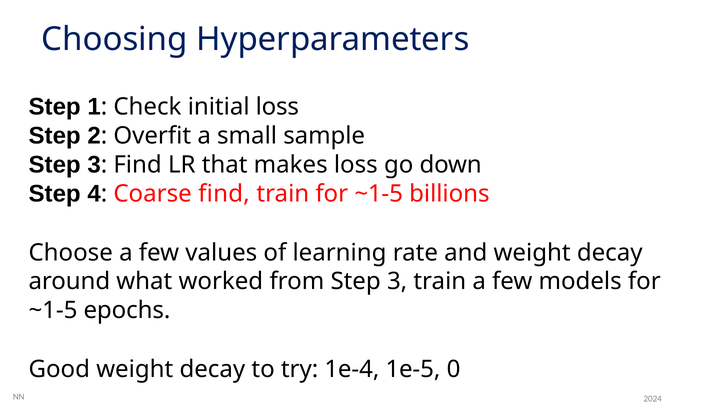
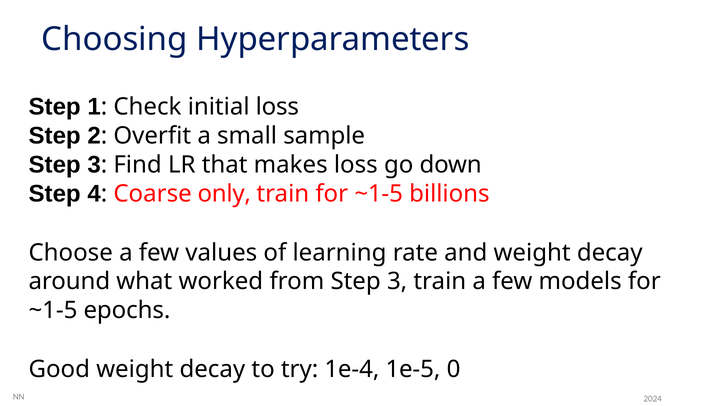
Coarse find: find -> only (224, 194)
